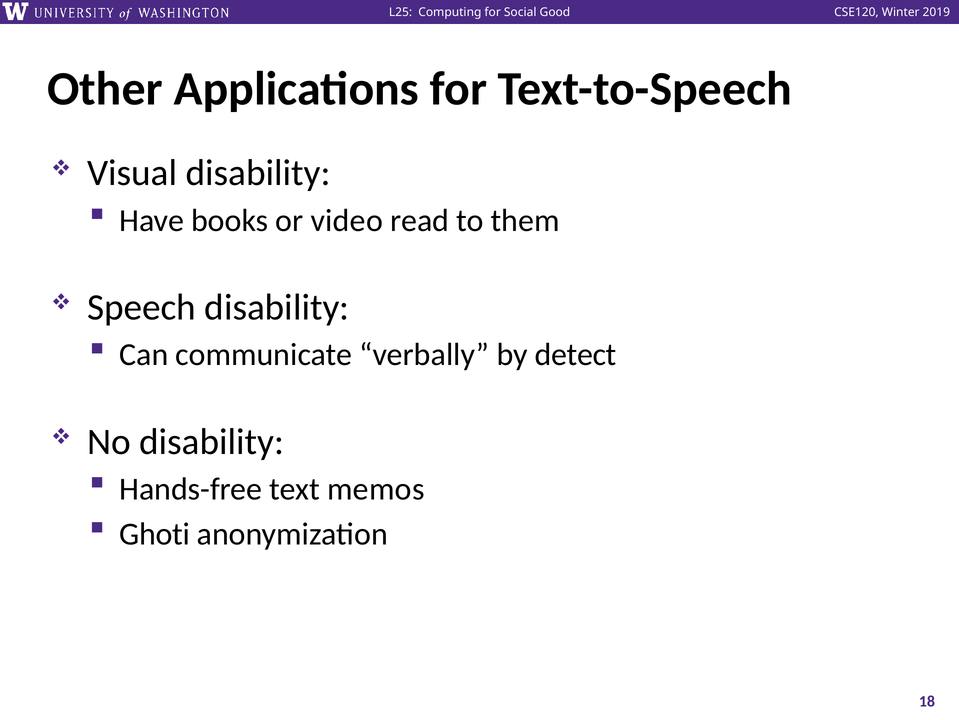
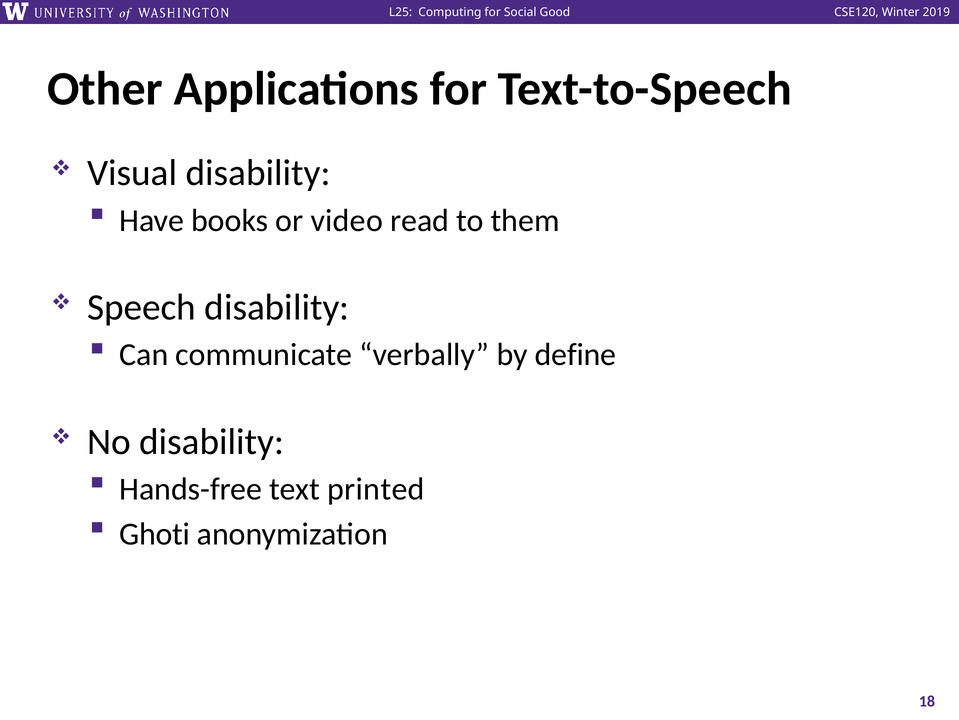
detect: detect -> define (576, 355)
memos: memos -> printed (376, 489)
